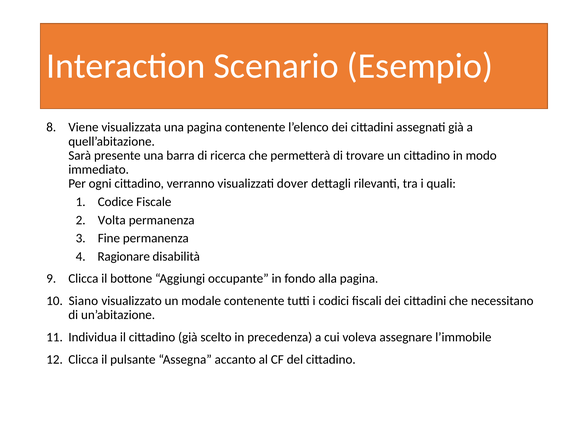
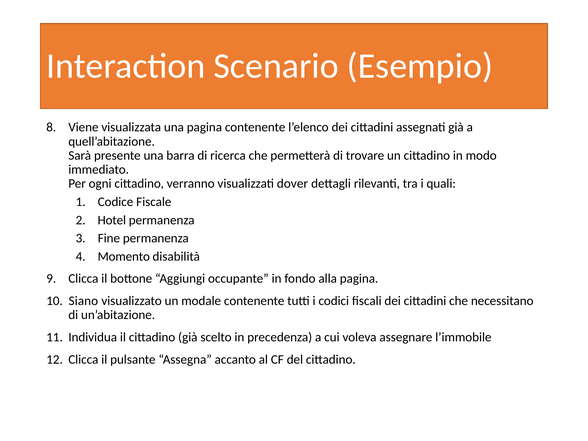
Volta: Volta -> Hotel (112, 220)
Ragionare: Ragionare -> Momento (124, 256)
